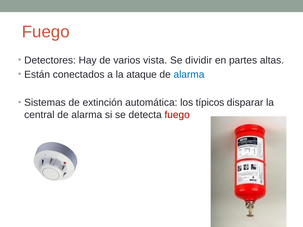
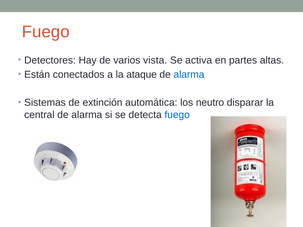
dividir: dividir -> activa (199, 60)
típicos: típicos -> neutro (210, 103)
fuego colour: red -> blue (177, 115)
